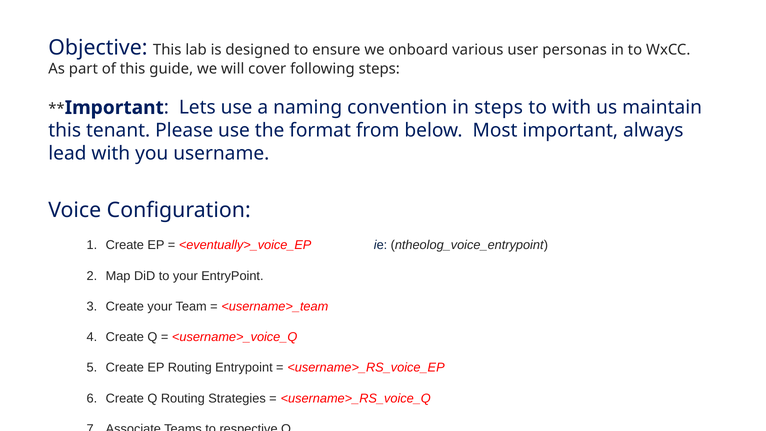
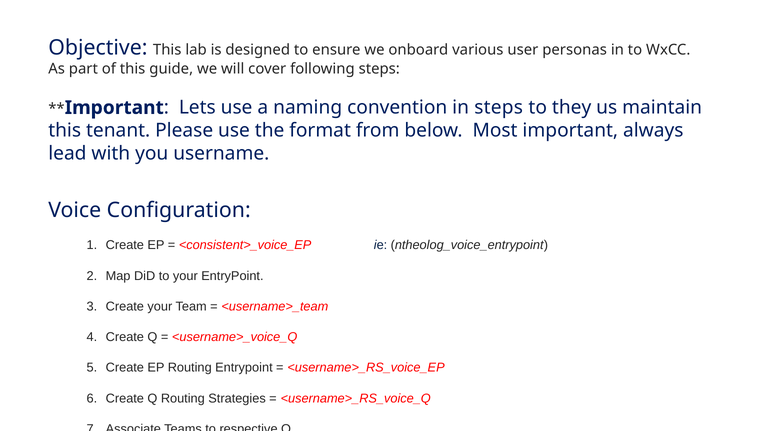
to with: with -> they (572, 108)
<eventually>_voice_EP: <eventually>_voice_EP -> <consistent>_voice_EP (245, 245)
